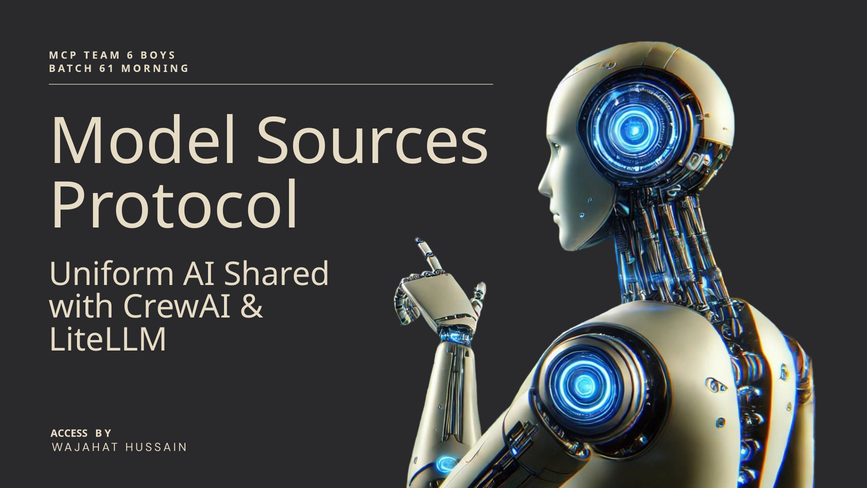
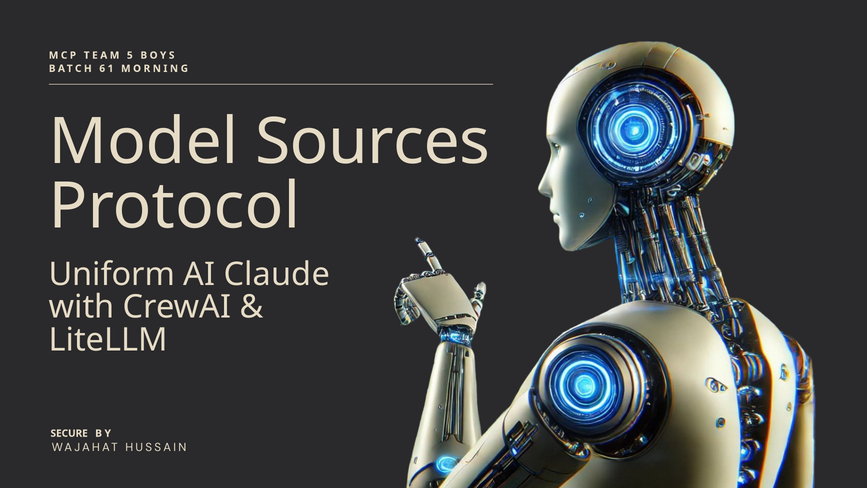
6: 6 -> 5 (130, 55)
Shared: Shared -> Claude (277, 274)
ACCESS: ACCESS -> SECURE (69, 433)
